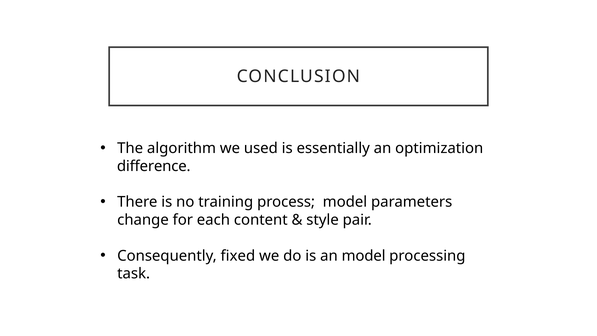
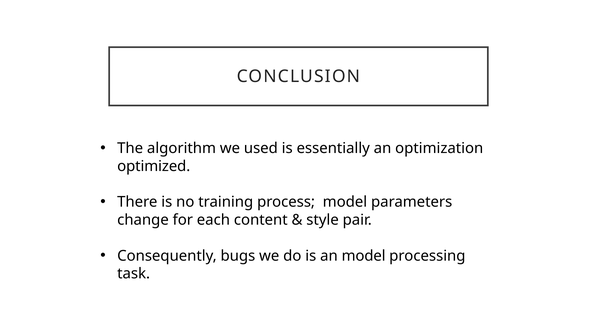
difference: difference -> optimized (154, 166)
fixed: fixed -> bugs (238, 256)
